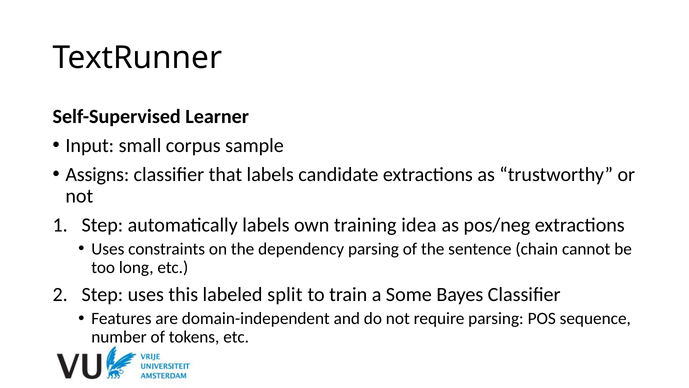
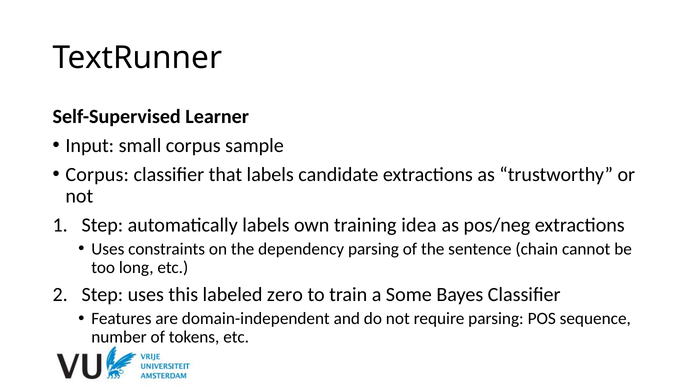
Assigns: Assigns -> Corpus (97, 174)
split: split -> zero (285, 295)
